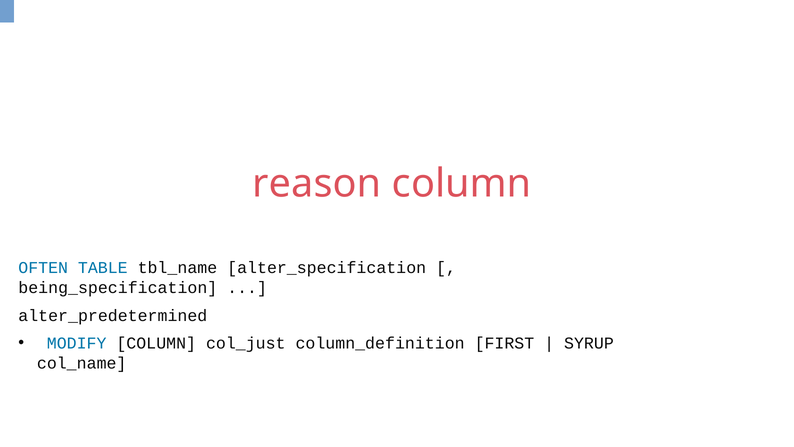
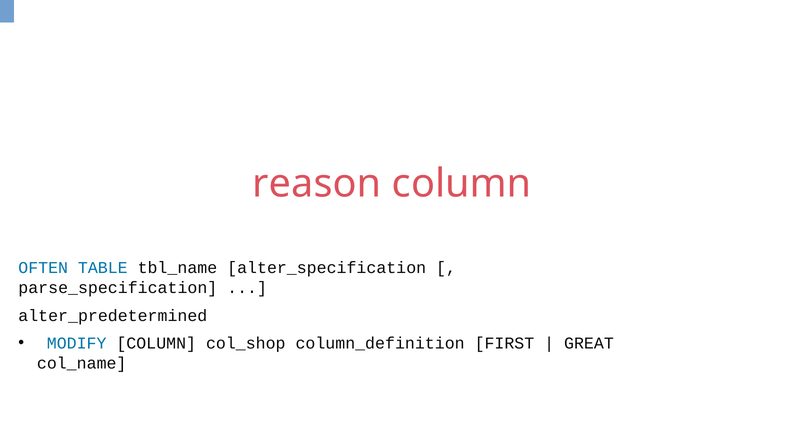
being_specification: being_specification -> parse_specification (118, 288)
col_just: col_just -> col_shop (246, 343)
SYRUP: SYRUP -> GREAT (589, 343)
